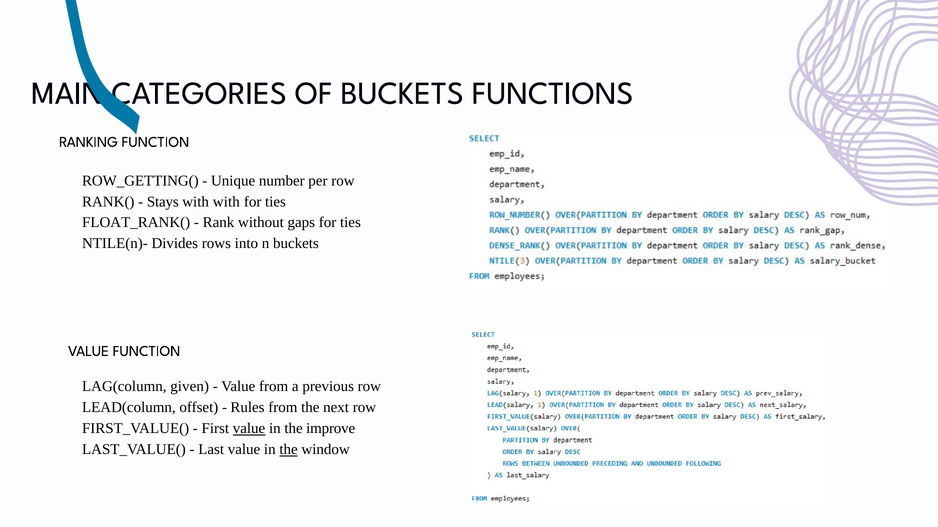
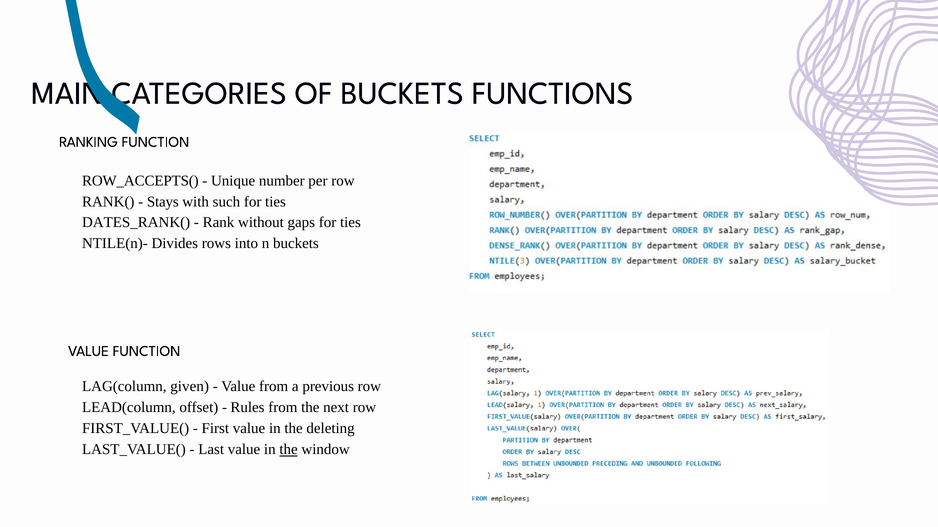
ROW_GETTING(: ROW_GETTING( -> ROW_ACCEPTS( (140, 181)
with with: with -> such (226, 202)
FLOAT_RANK(: FLOAT_RANK( -> DATES_RANK( (136, 223)
value underline: present -> none (249, 429)
improve: improve -> deleting (331, 429)
